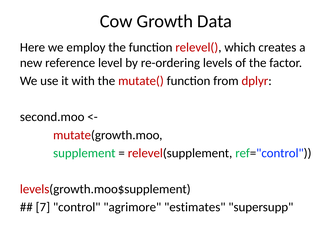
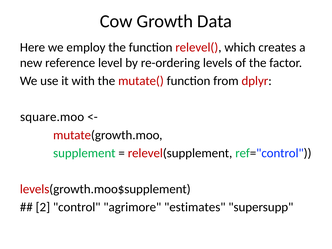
second.moo: second.moo -> square.moo (52, 117)
7: 7 -> 2 (43, 207)
